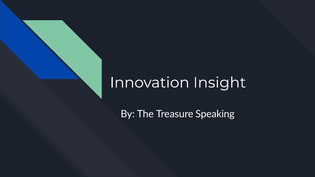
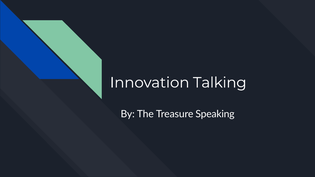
Insight: Insight -> Talking (220, 83)
